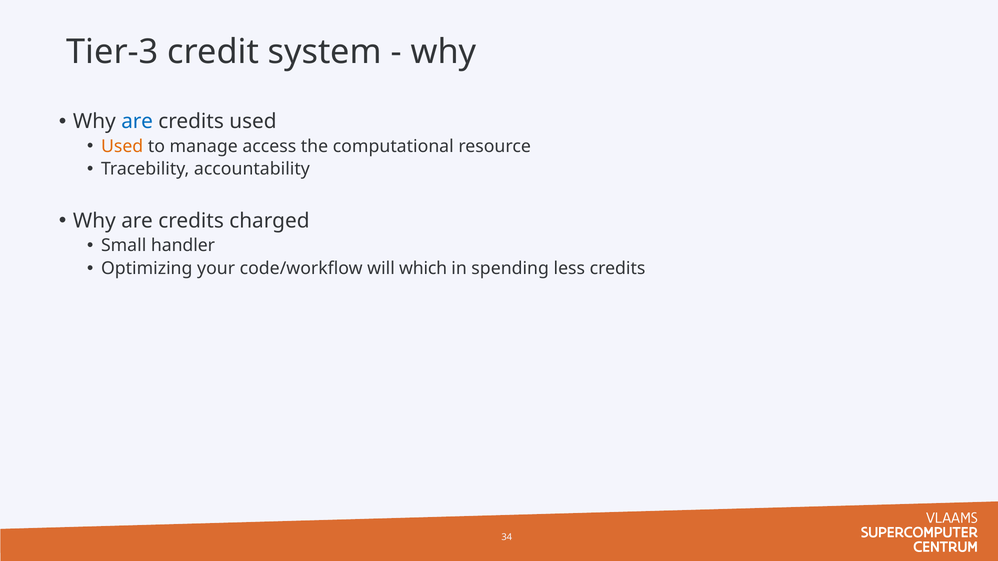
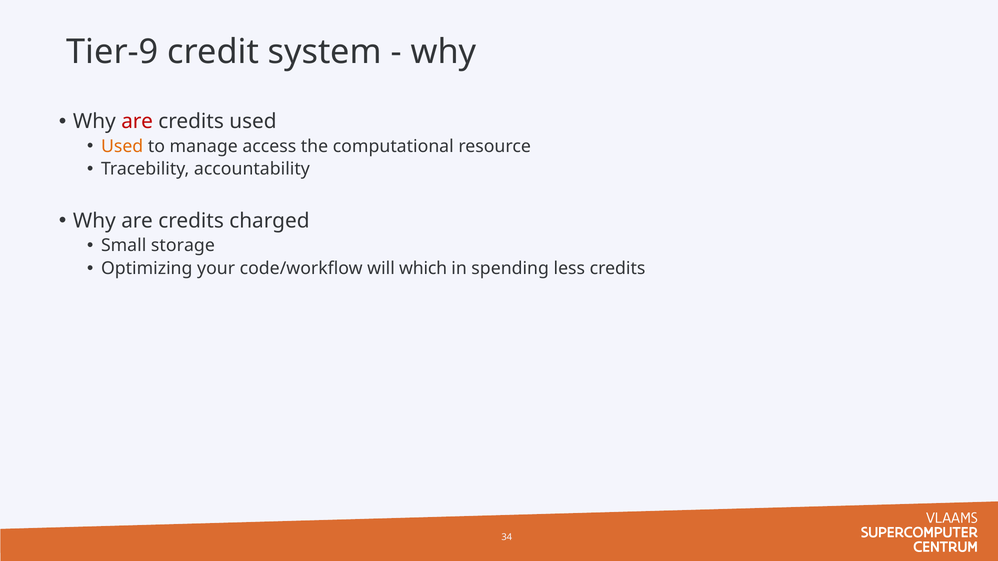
Tier-3: Tier-3 -> Tier-9 (112, 52)
are colour: blue -> red (137, 122)
handler: handler -> storage (183, 245)
